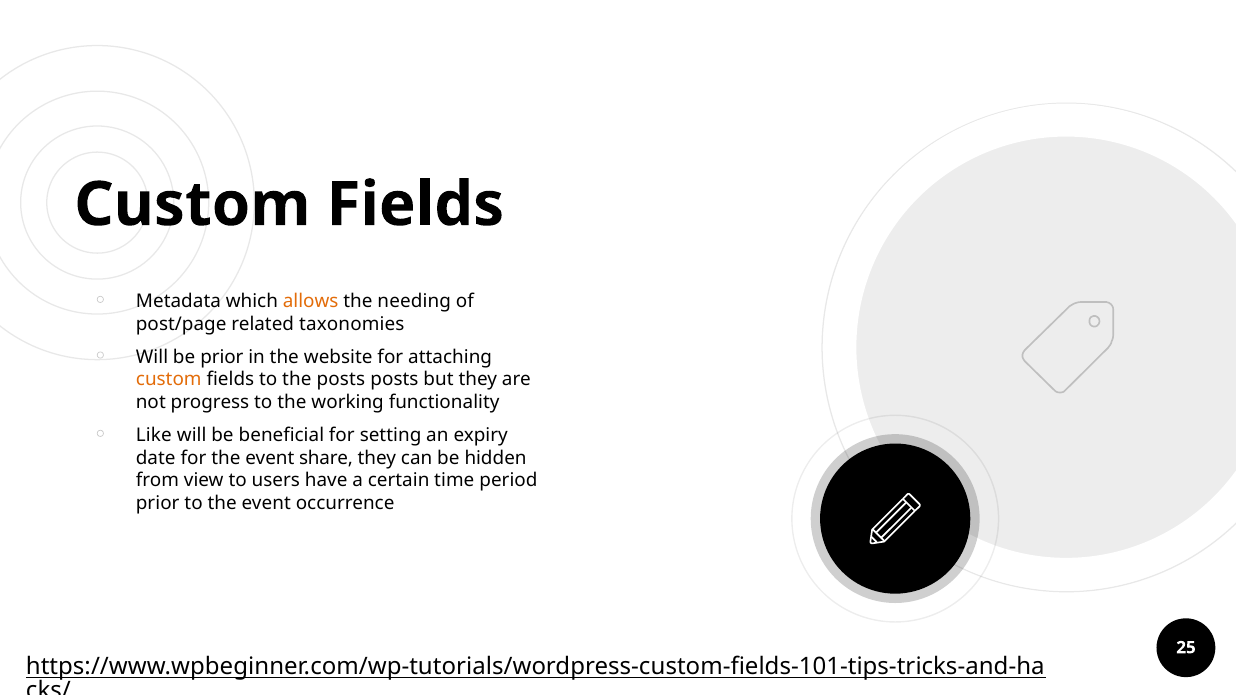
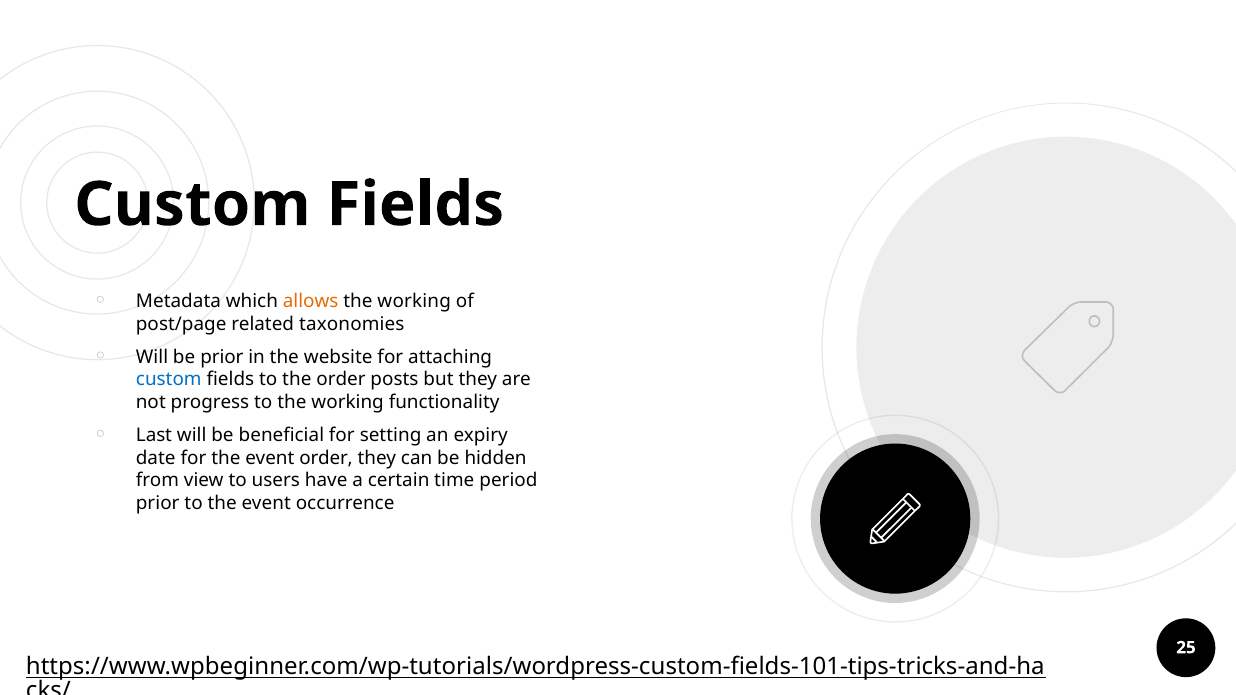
needing: needing -> working (414, 301)
custom colour: orange -> blue (169, 380)
the posts: posts -> order (341, 380)
Like: Like -> Last (154, 435)
event share: share -> order (326, 458)
